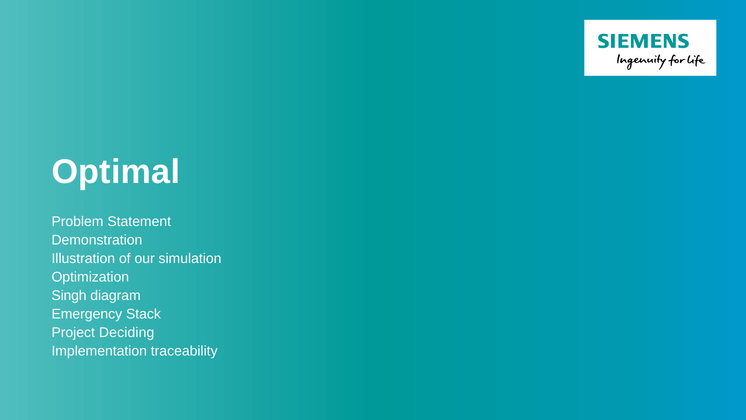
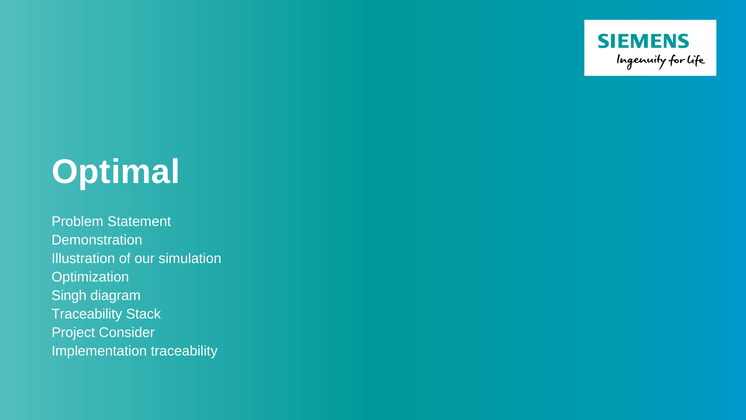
Emergency: Emergency -> Traceability (87, 314)
Deciding: Deciding -> Consider (127, 332)
